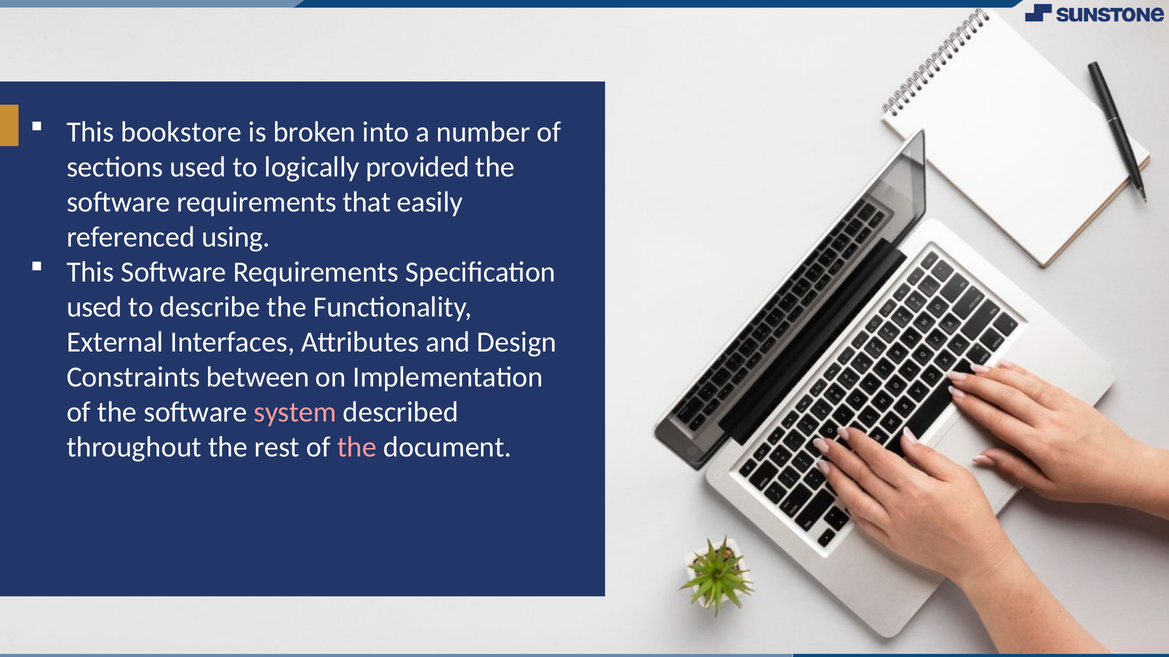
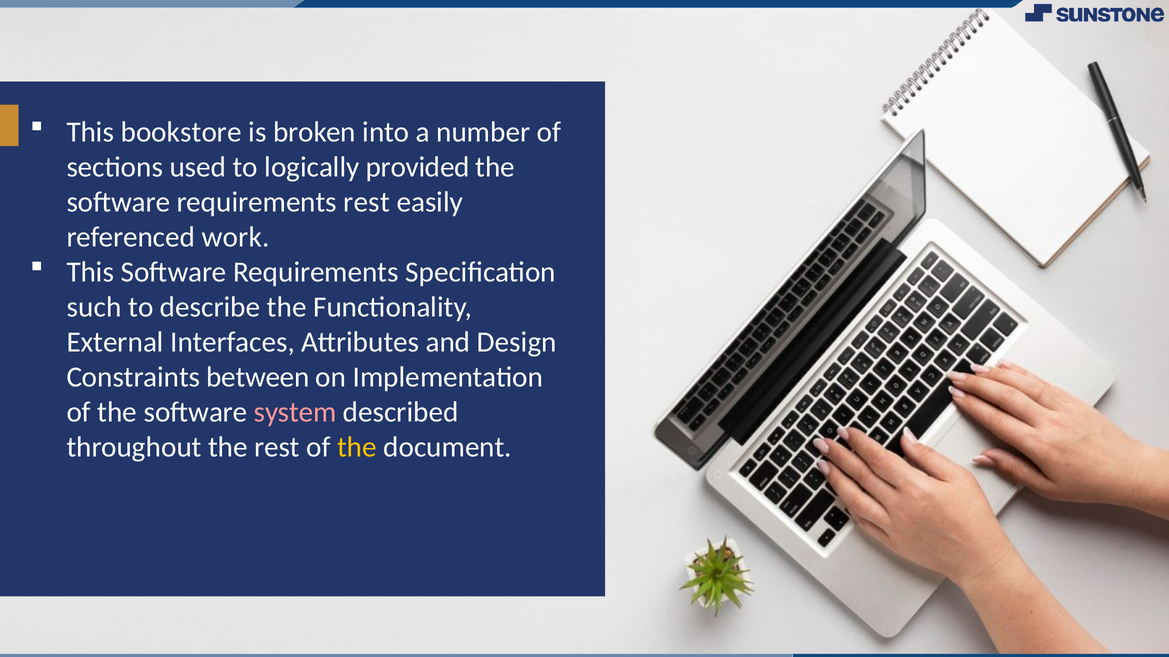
requirements that: that -> rest (367, 202)
using: using -> work (236, 237)
used: used -> such (94, 307)
the colour: pink -> yellow (357, 448)
